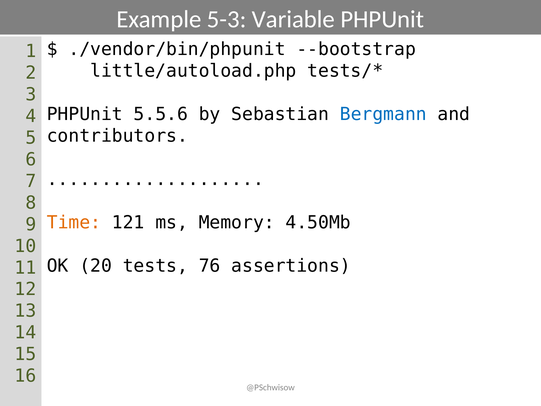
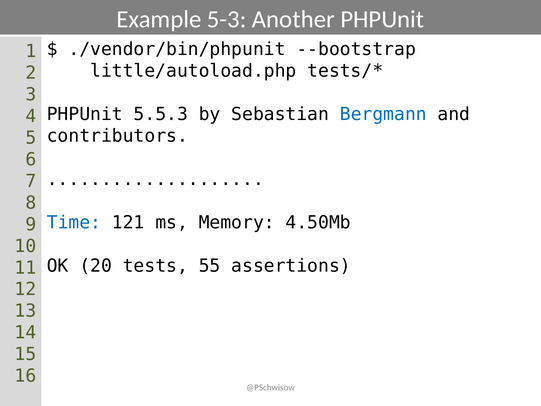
Variable: Variable -> Another (293, 19)
5.5.6: 5.5.6 -> 5.5.3 (161, 114)
Time colour: orange -> blue (74, 222)
76: 76 -> 55 (210, 266)
